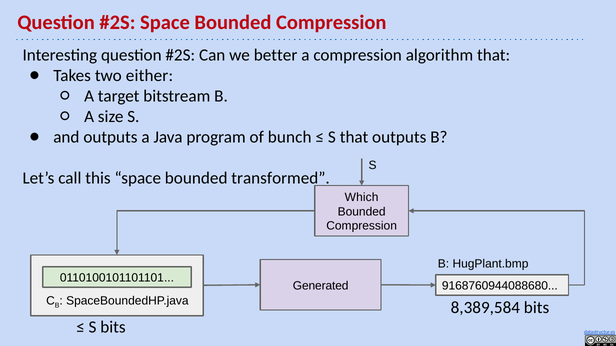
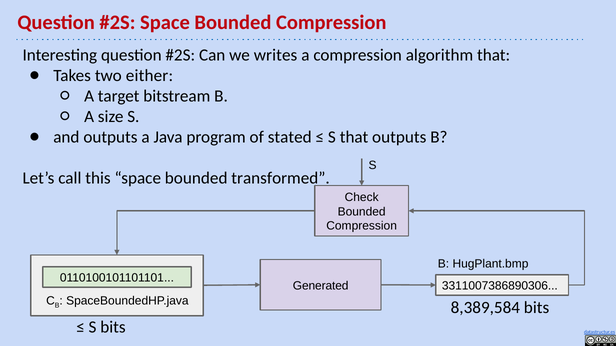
better: better -> writes (276, 55)
bunch: bunch -> stated (290, 137)
Which: Which -> Check (362, 198)
9168760944088680: 9168760944088680 -> 3311007386890306 (500, 286)
